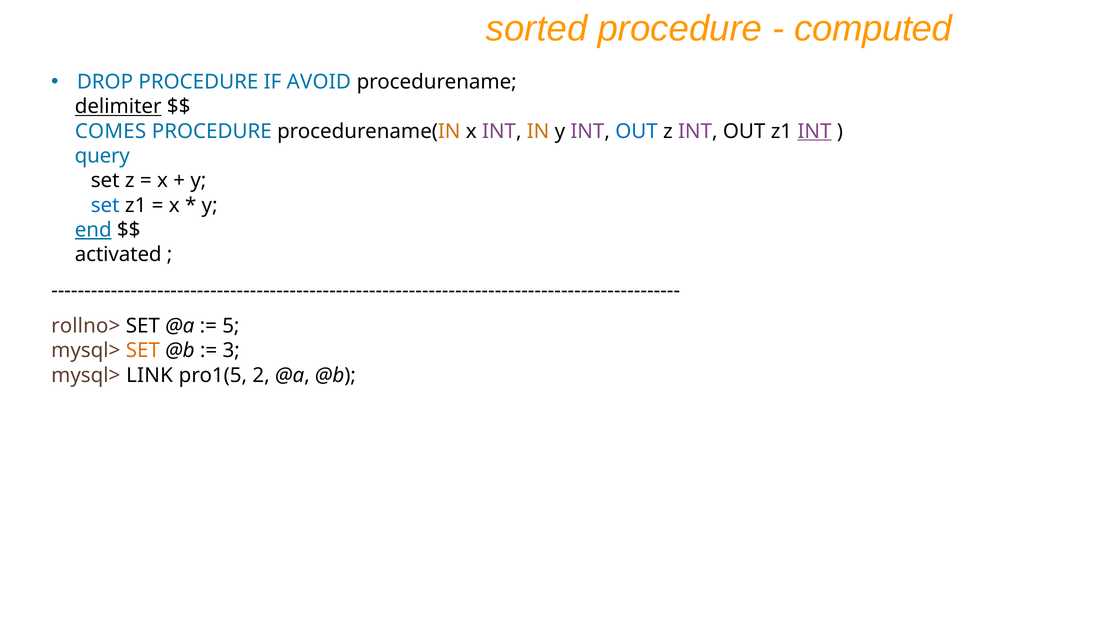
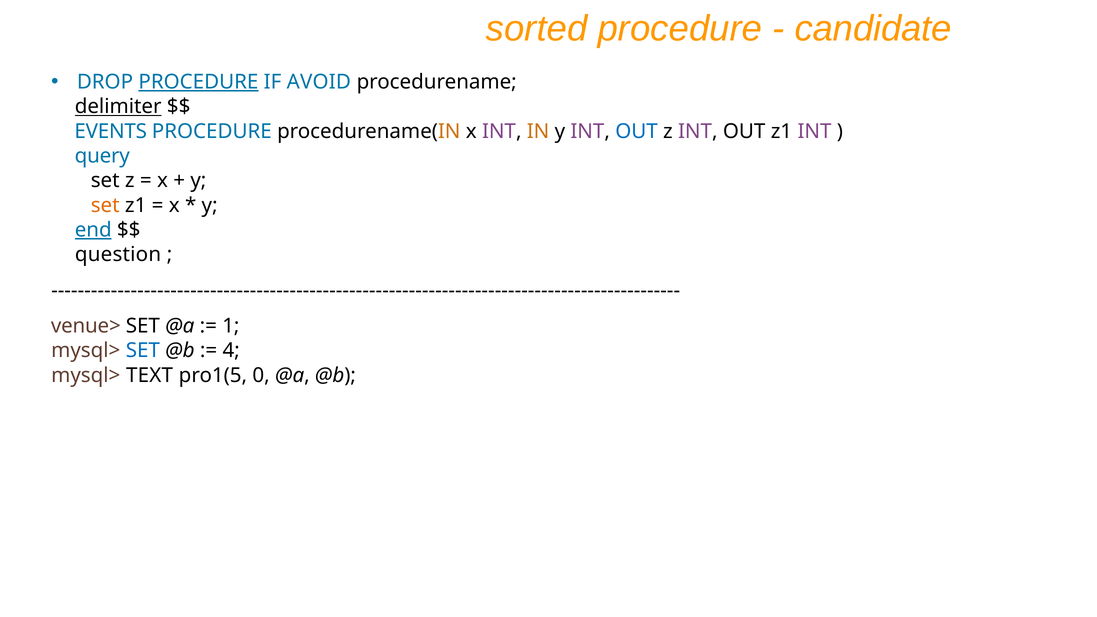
computed: computed -> candidate (873, 29)
PROCEDURE underline: none -> present (198, 82)
COMES: COMES -> EVENTS (111, 131)
INT underline: present -> none (814, 131)
set colour: blue -> orange (105, 205)
activated: activated -> question (118, 255)
rollno>: rollno> -> venue> (86, 326)
5: 5 -> 1 (231, 326)
SET colour: orange -> blue (143, 351)
3: 3 -> 4 (231, 351)
LINK: LINK -> TEXT (150, 375)
2: 2 -> 0 (261, 375)
